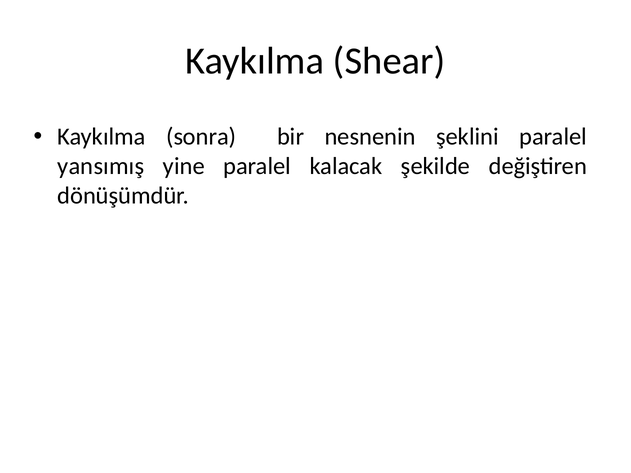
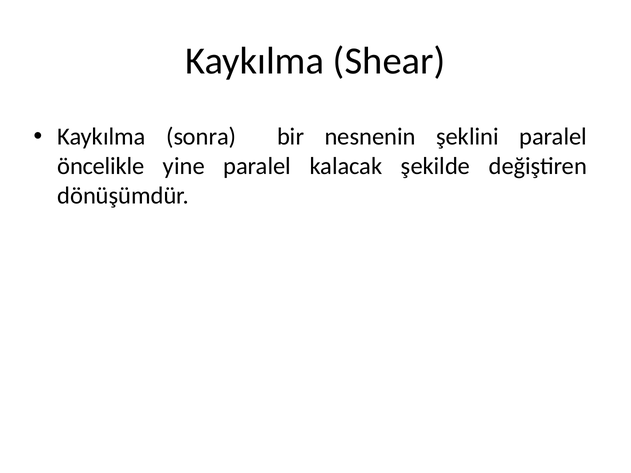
yansımış: yansımış -> öncelikle (101, 166)
